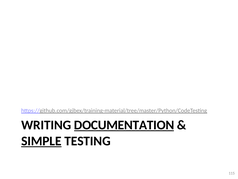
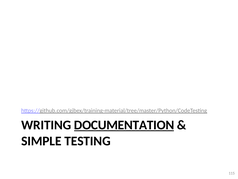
SIMPLE underline: present -> none (41, 141)
